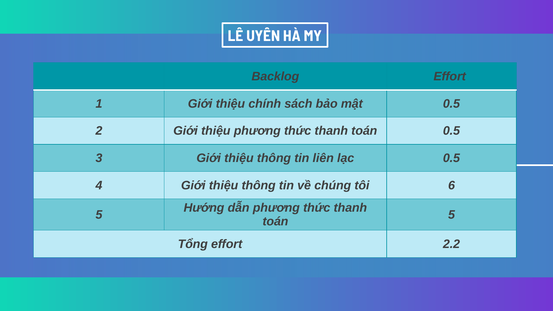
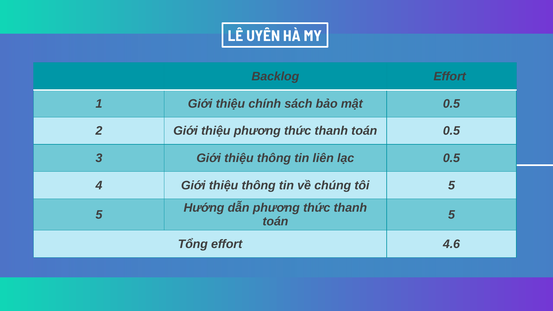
tôi 6: 6 -> 5 (452, 185)
2.2: 2.2 -> 4.6 (451, 244)
